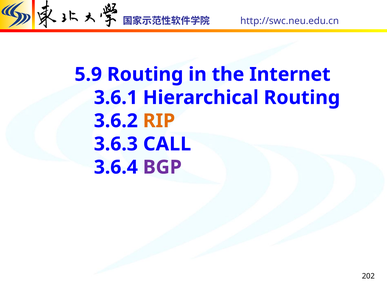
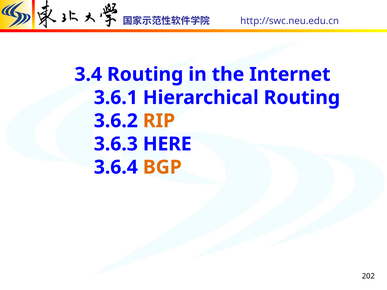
5.9: 5.9 -> 3.4 (88, 74)
CALL: CALL -> HERE (167, 144)
BGP colour: purple -> orange (162, 167)
